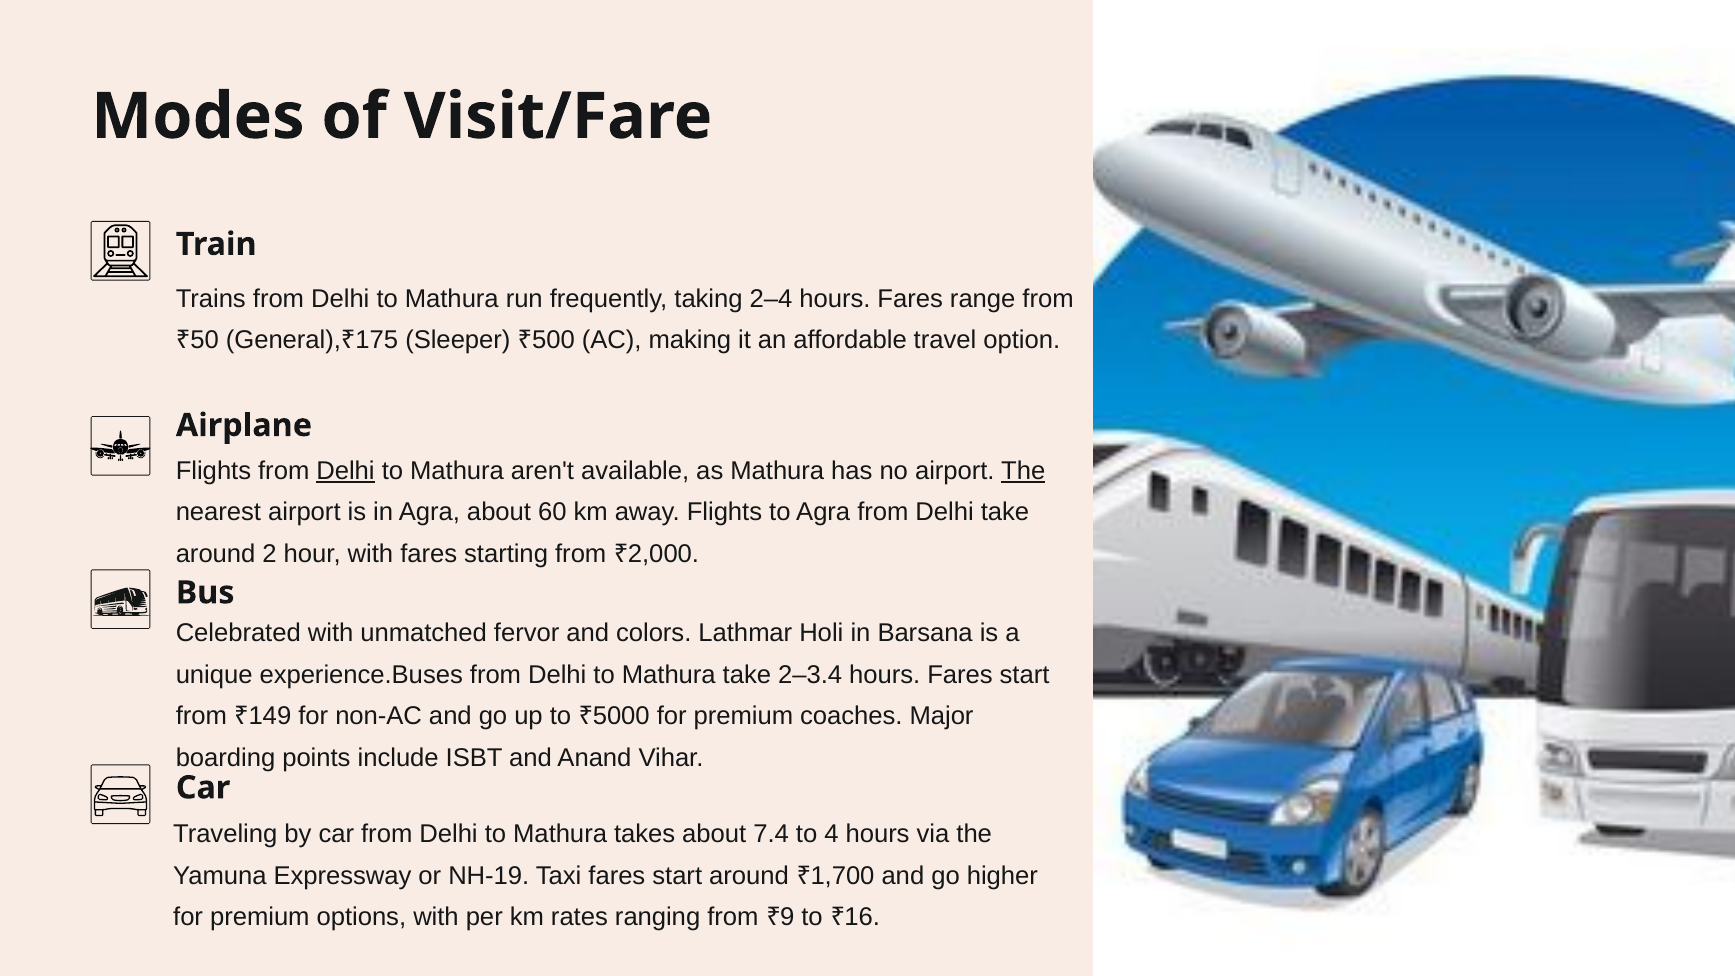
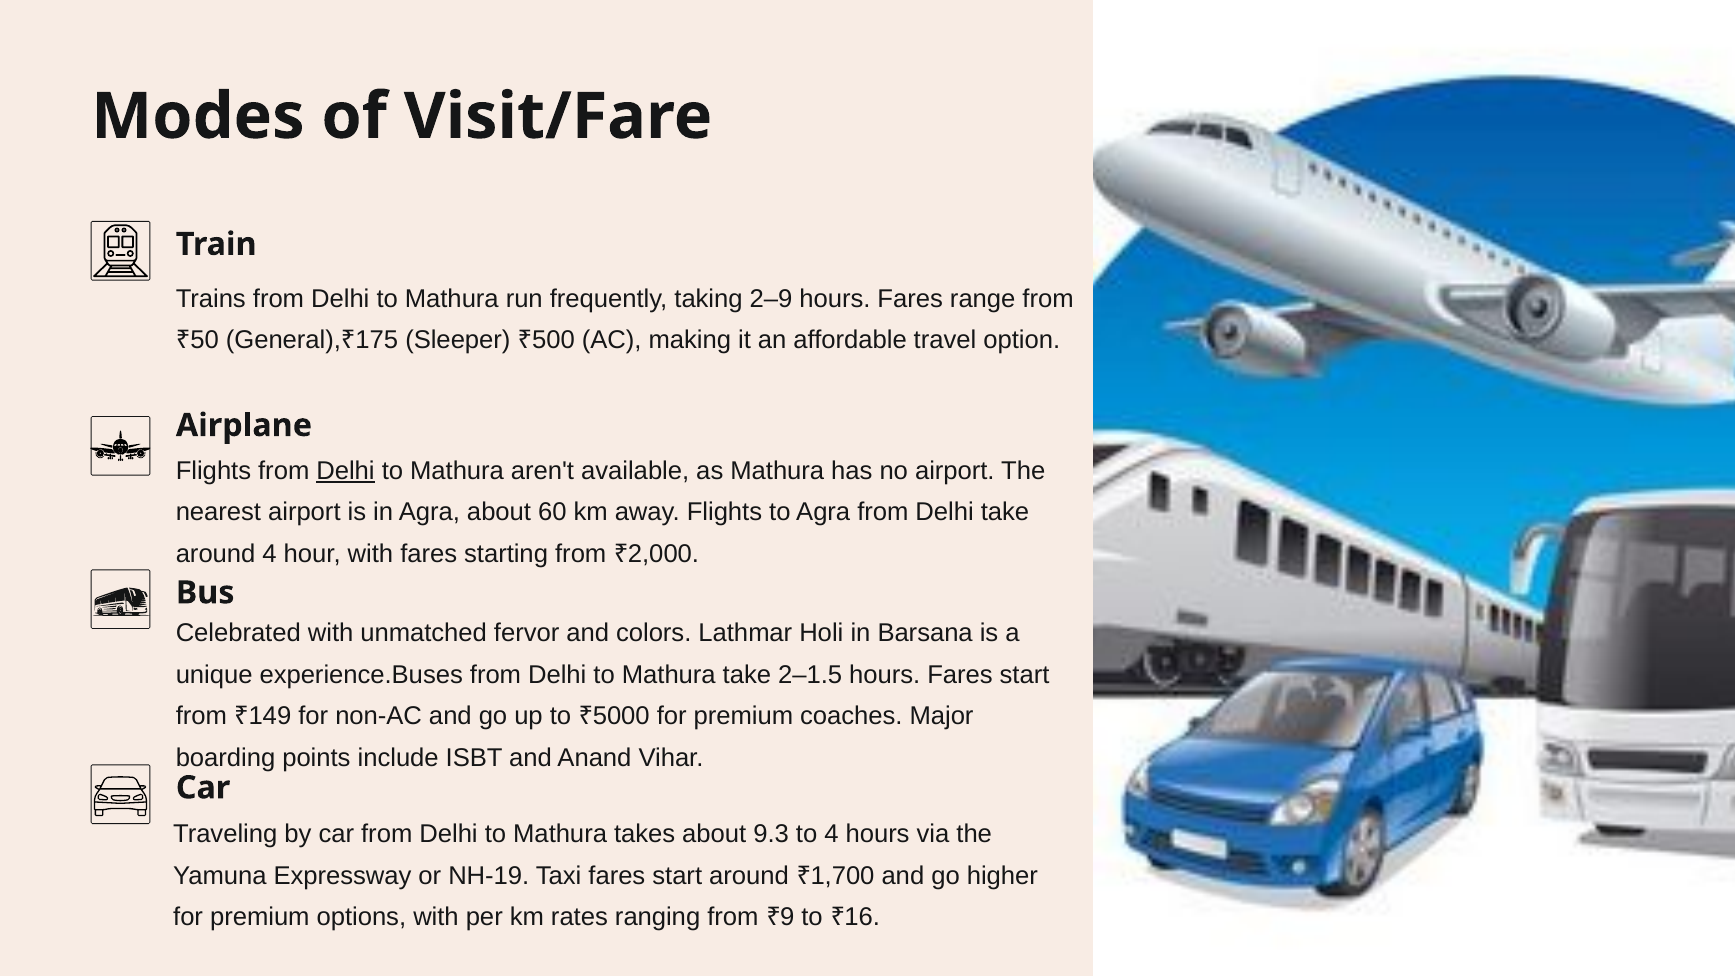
2–4: 2–4 -> 2–9 (771, 299)
The underline: present -> none (1023, 471)
around 2: 2 -> 4 (270, 554)
2–3.4: 2–3.4 -> 2–1.5 (810, 675)
7.4: 7.4 -> 9.3 (771, 834)
